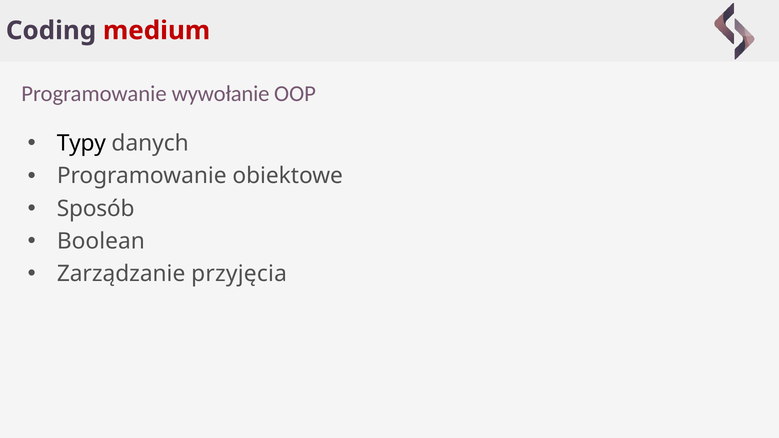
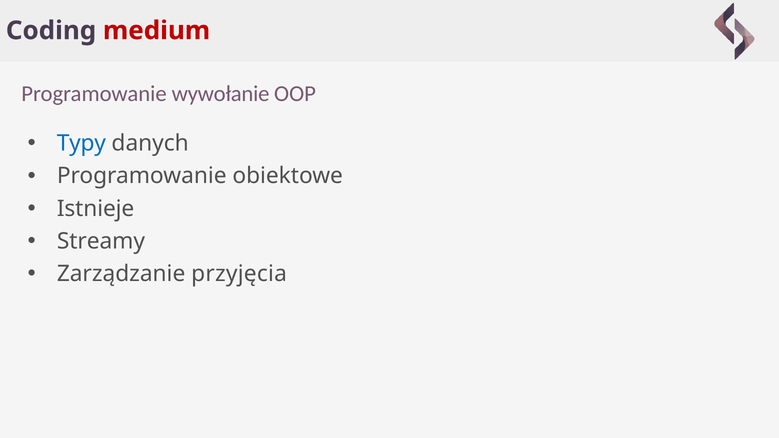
Typy colour: black -> blue (81, 143)
Sposób: Sposób -> Istnieje (96, 209)
Boolean: Boolean -> Streamy (101, 241)
